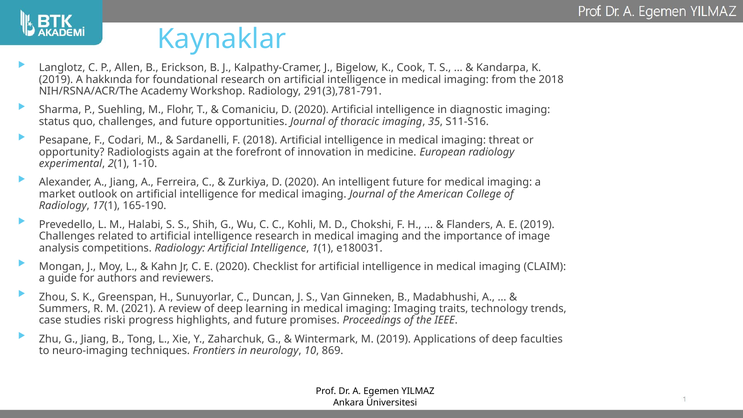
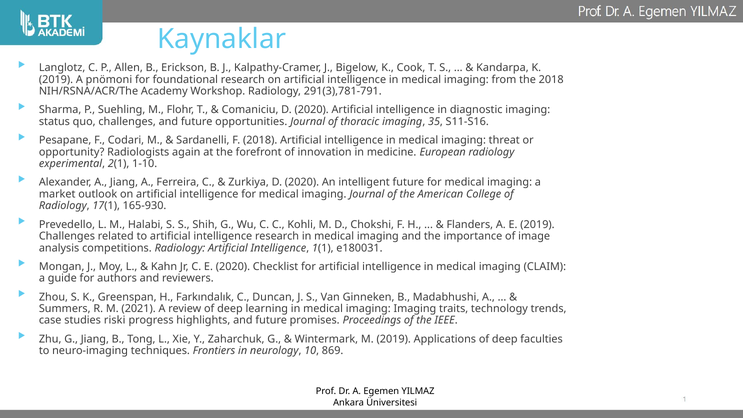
hakkında: hakkında -> pnömoni (109, 79)
165-190: 165-190 -> 165-930 (145, 206)
Sunuyorlar: Sunuyorlar -> Farkındalık (205, 297)
